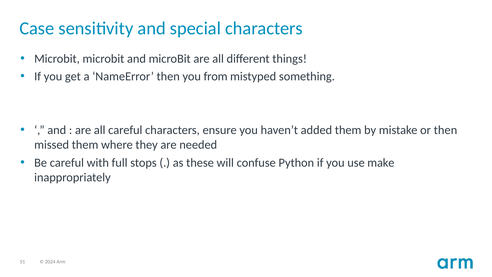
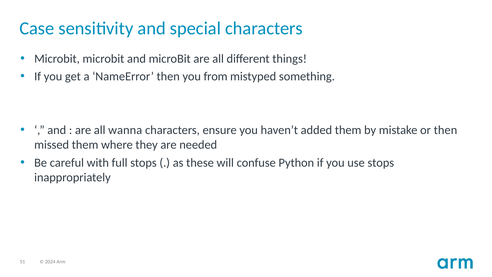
all careful: careful -> wanna (125, 130)
use make: make -> stops (381, 163)
